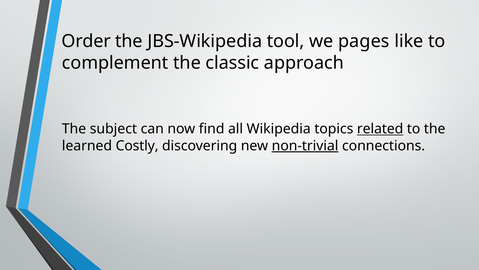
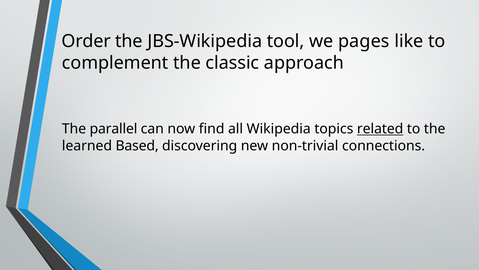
subject: subject -> parallel (113, 129)
Costly: Costly -> Based (137, 146)
non-trivial underline: present -> none (305, 146)
